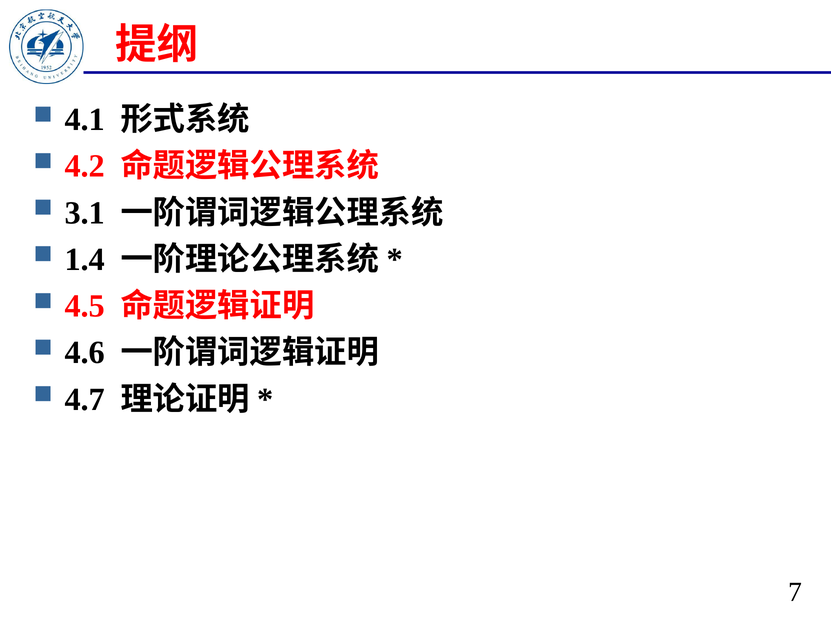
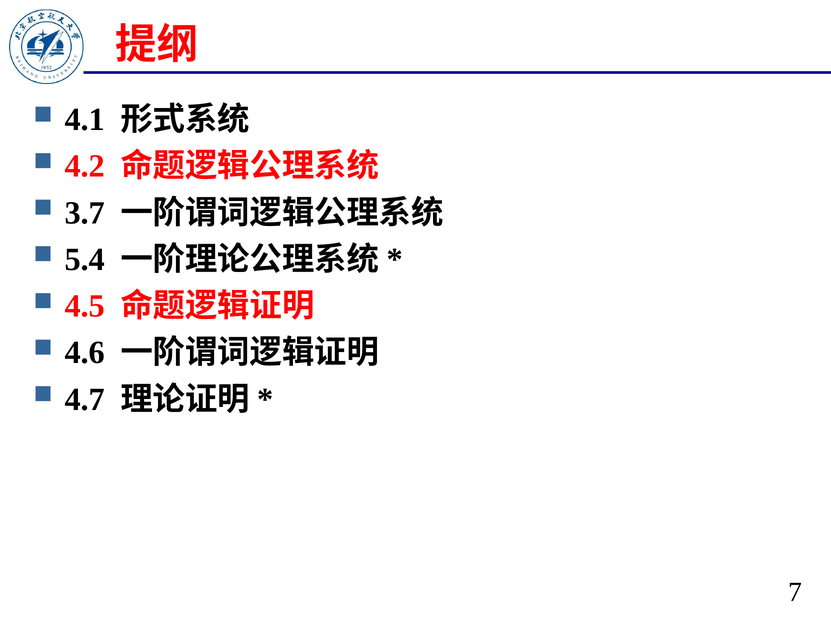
3.1: 3.1 -> 3.7 (85, 213)
1.4: 1.4 -> 5.4 (85, 259)
